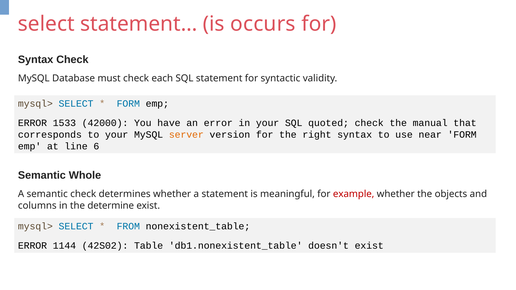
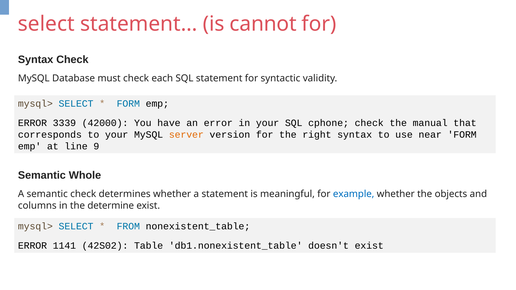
occurs: occurs -> cannot (263, 24)
1533: 1533 -> 3339 (64, 123)
quoted: quoted -> cphone (329, 123)
6: 6 -> 9 (96, 146)
example colour: red -> blue (354, 194)
1144: 1144 -> 1141 (64, 246)
